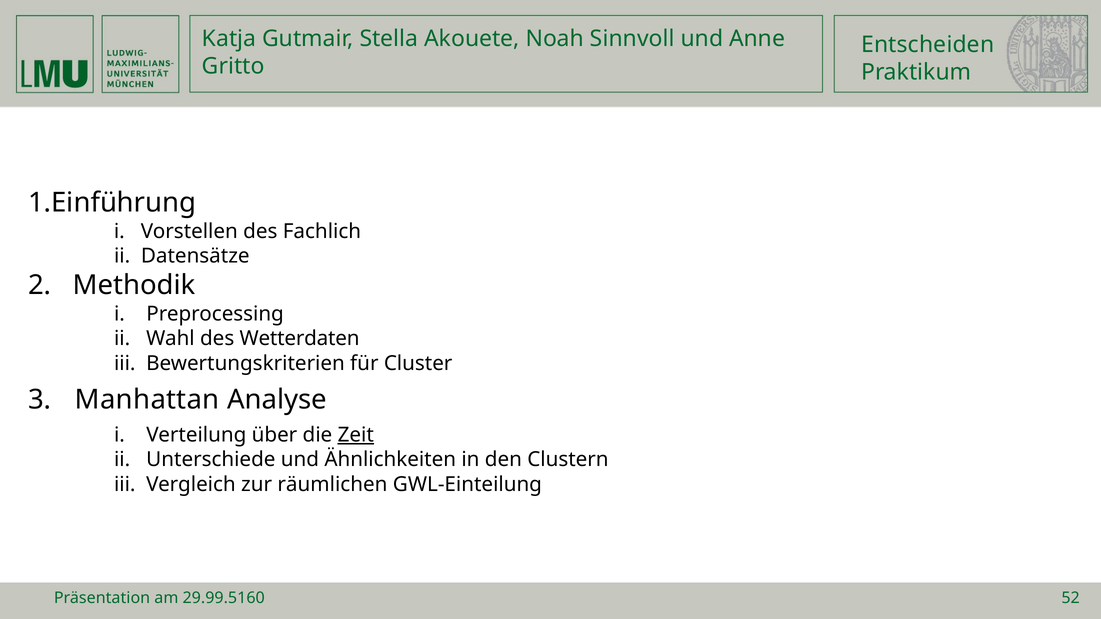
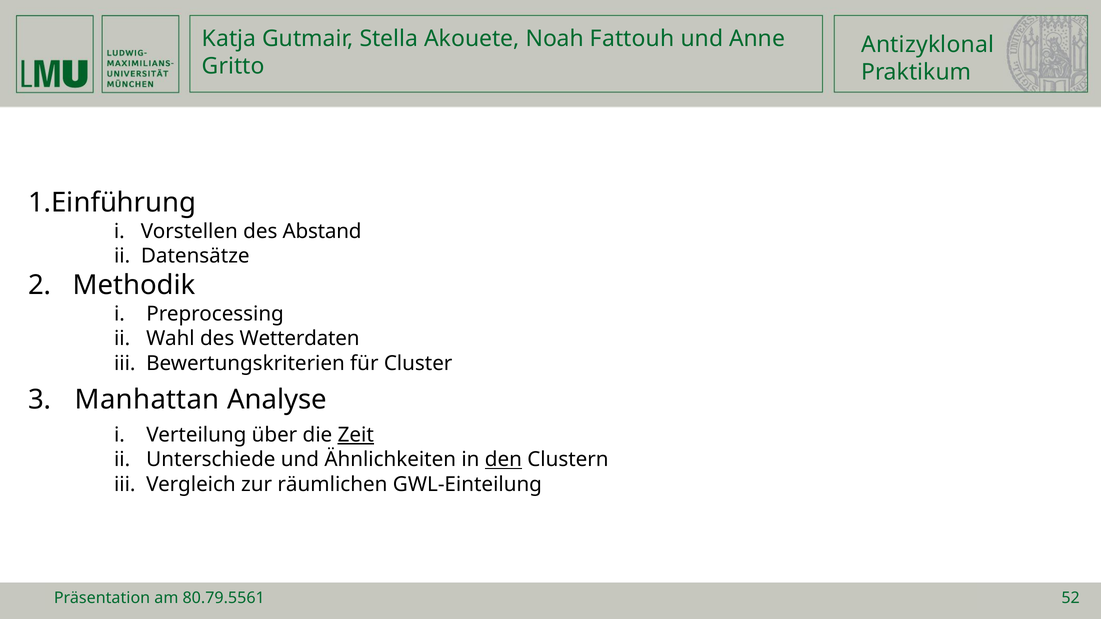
Sinnvoll: Sinnvoll -> Fattouh (632, 39)
Entscheiden: Entscheiden -> Antizyklonal (928, 45)
Fachlich: Fachlich -> Abstand (322, 231)
den underline: none -> present (503, 460)
29.99.5160: 29.99.5160 -> 80.79.5561 (224, 598)
